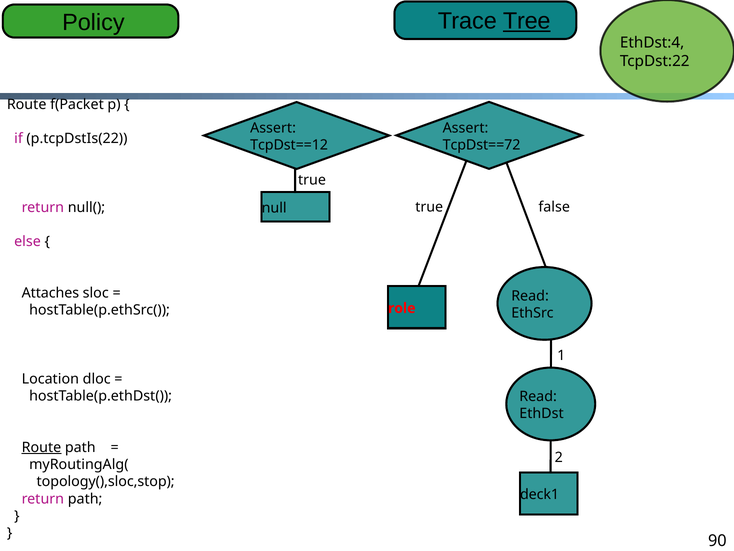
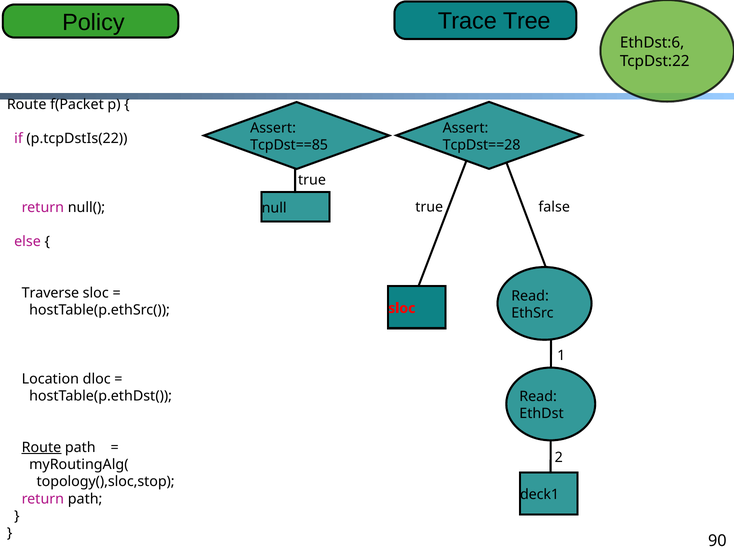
Tree underline: present -> none (527, 21)
EthDst:4: EthDst:4 -> EthDst:6 (652, 43)
TcpDst==72: TcpDst==72 -> TcpDst==28 (482, 145)
TcpDst==12: TcpDst==12 -> TcpDst==85 (289, 145)
Attaches: Attaches -> Traverse (50, 293)
role: role -> sloc (402, 308)
